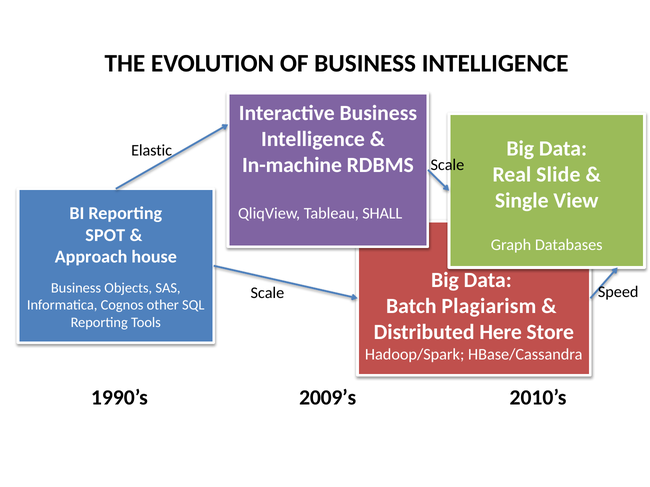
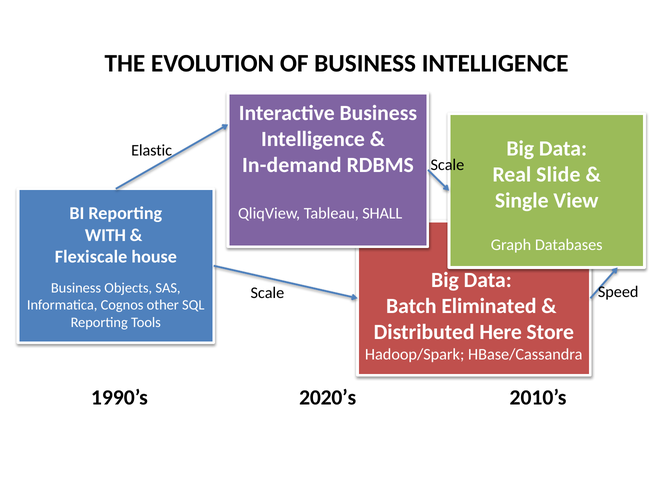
In-machine: In-machine -> In-demand (292, 165)
SPOT: SPOT -> WITH (105, 235)
Approach: Approach -> Flexiscale (91, 257)
Plagiarism: Plagiarism -> Eliminated (489, 307)
2009’s: 2009’s -> 2020’s (328, 398)
